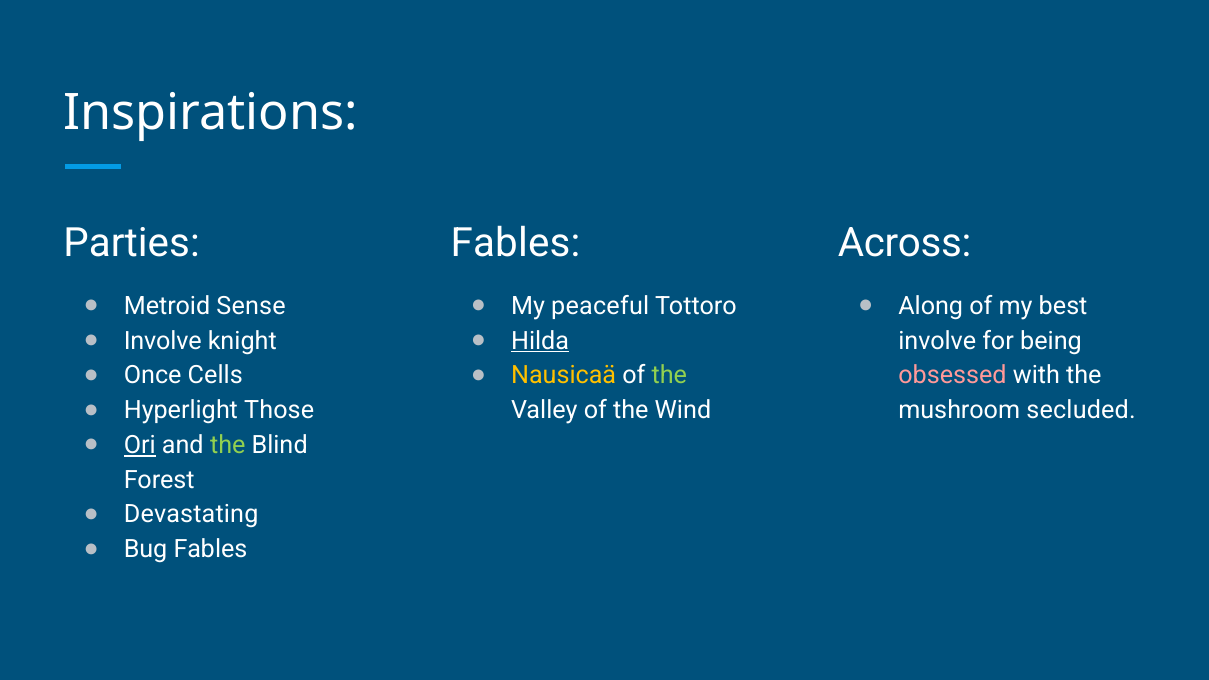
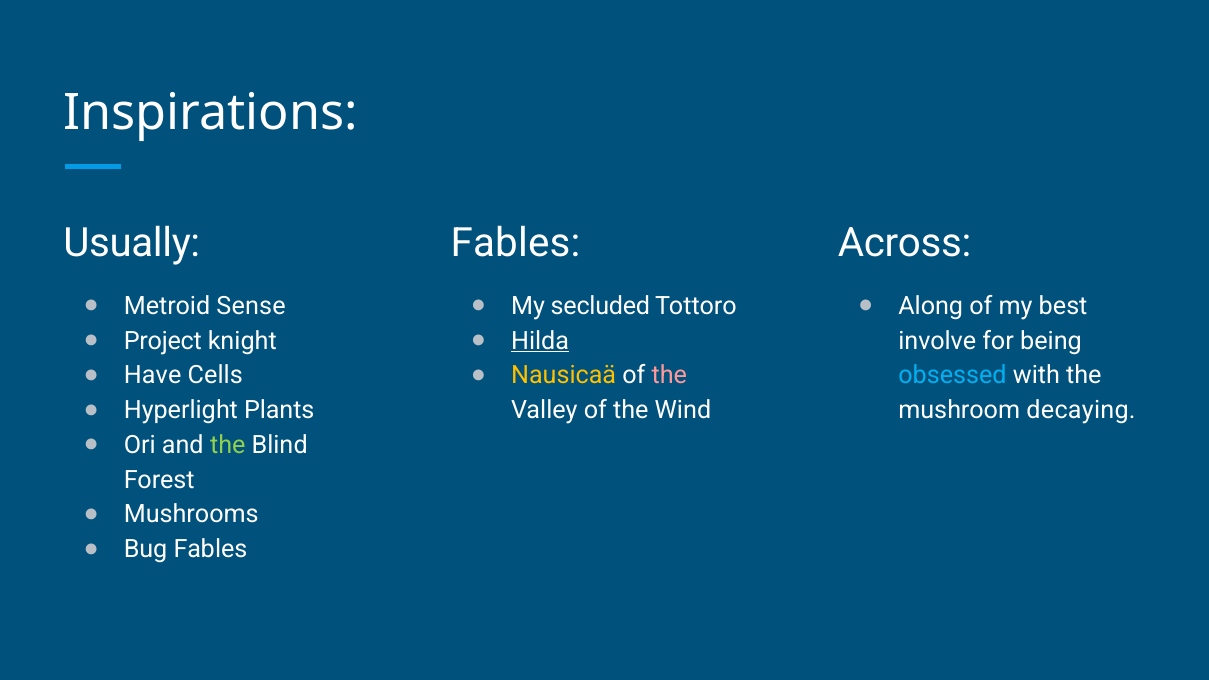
Parties: Parties -> Usually (132, 243)
peaceful: peaceful -> secluded (600, 306)
Involve: Involve -> Project (163, 341)
Once: Once -> Have (153, 376)
the colour: light green -> pink (669, 376)
obsessed colour: pink -> light blue (952, 376)
Those: Those -> Plants (279, 410)
secluded: secluded -> decaying (1081, 410)
Ori underline: present -> none (140, 445)
Devastating: Devastating -> Mushrooms (191, 515)
